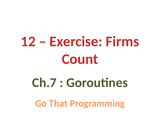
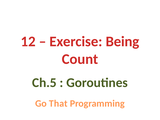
Firms: Firms -> Being (122, 41)
Ch.7: Ch.7 -> Ch.5 (44, 83)
